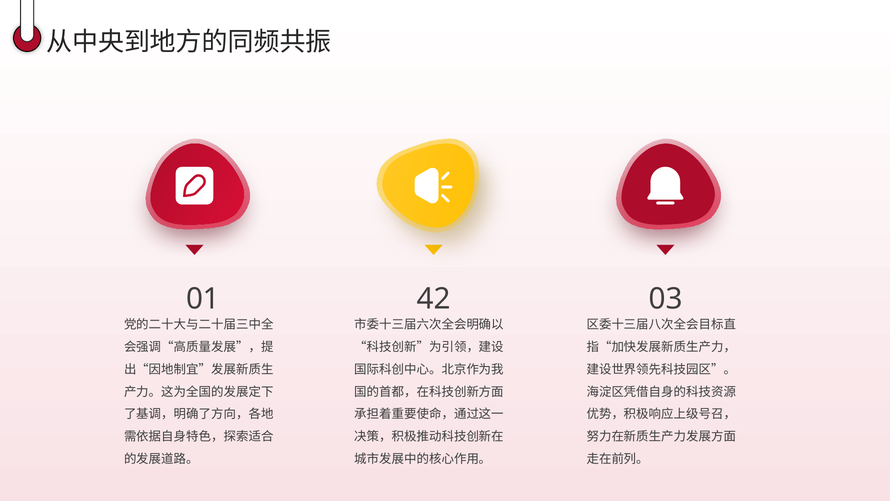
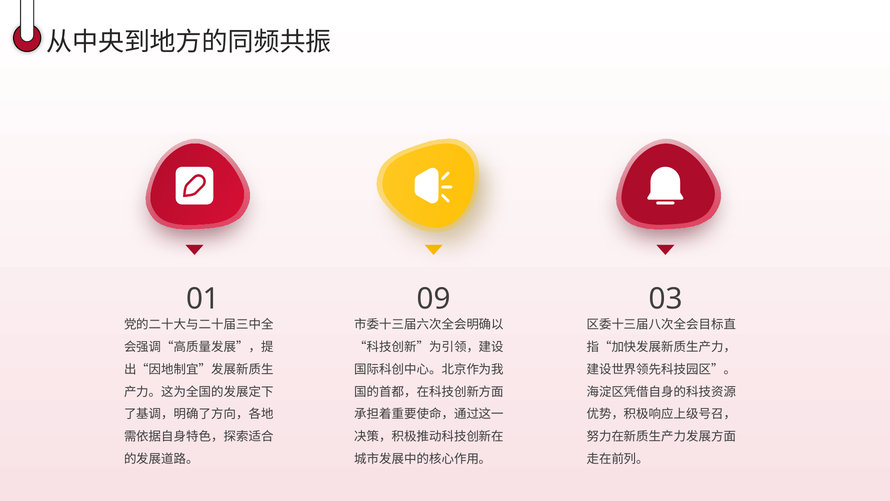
42: 42 -> 09 (434, 299)
